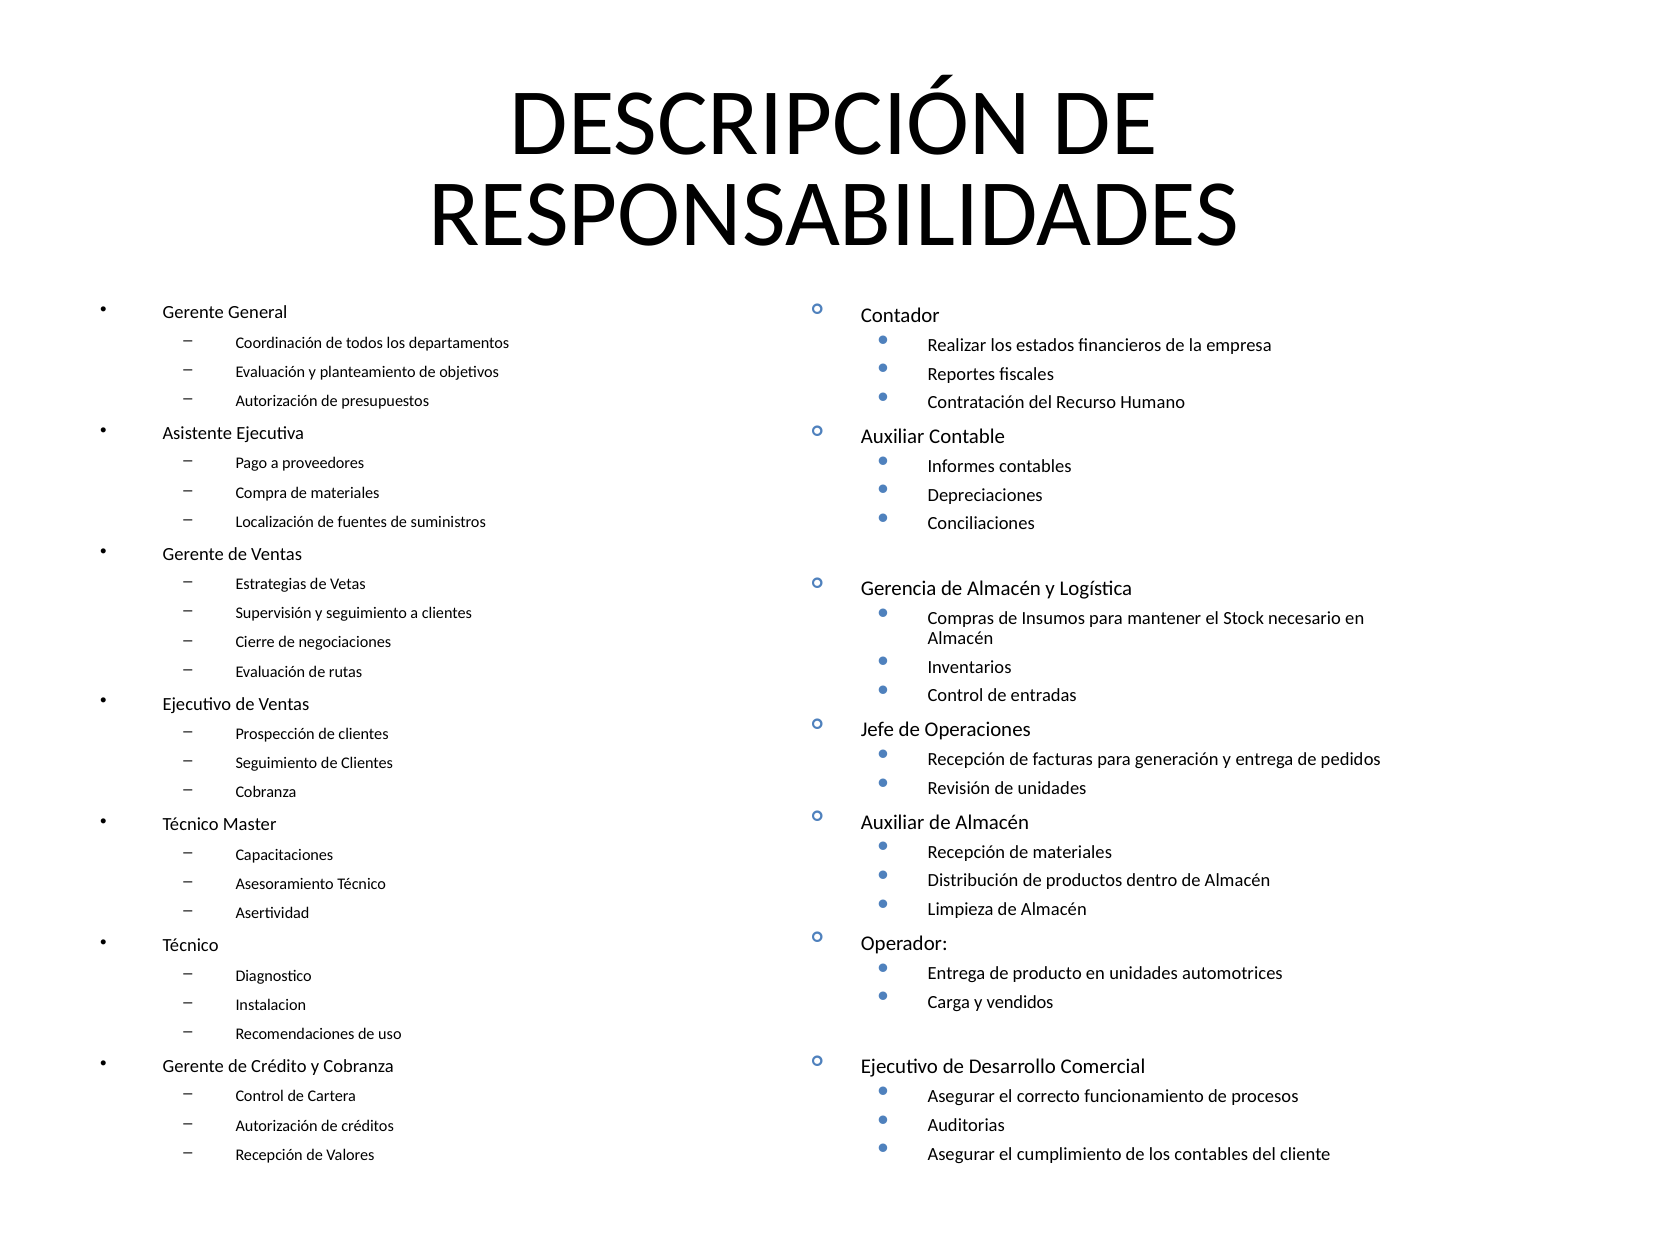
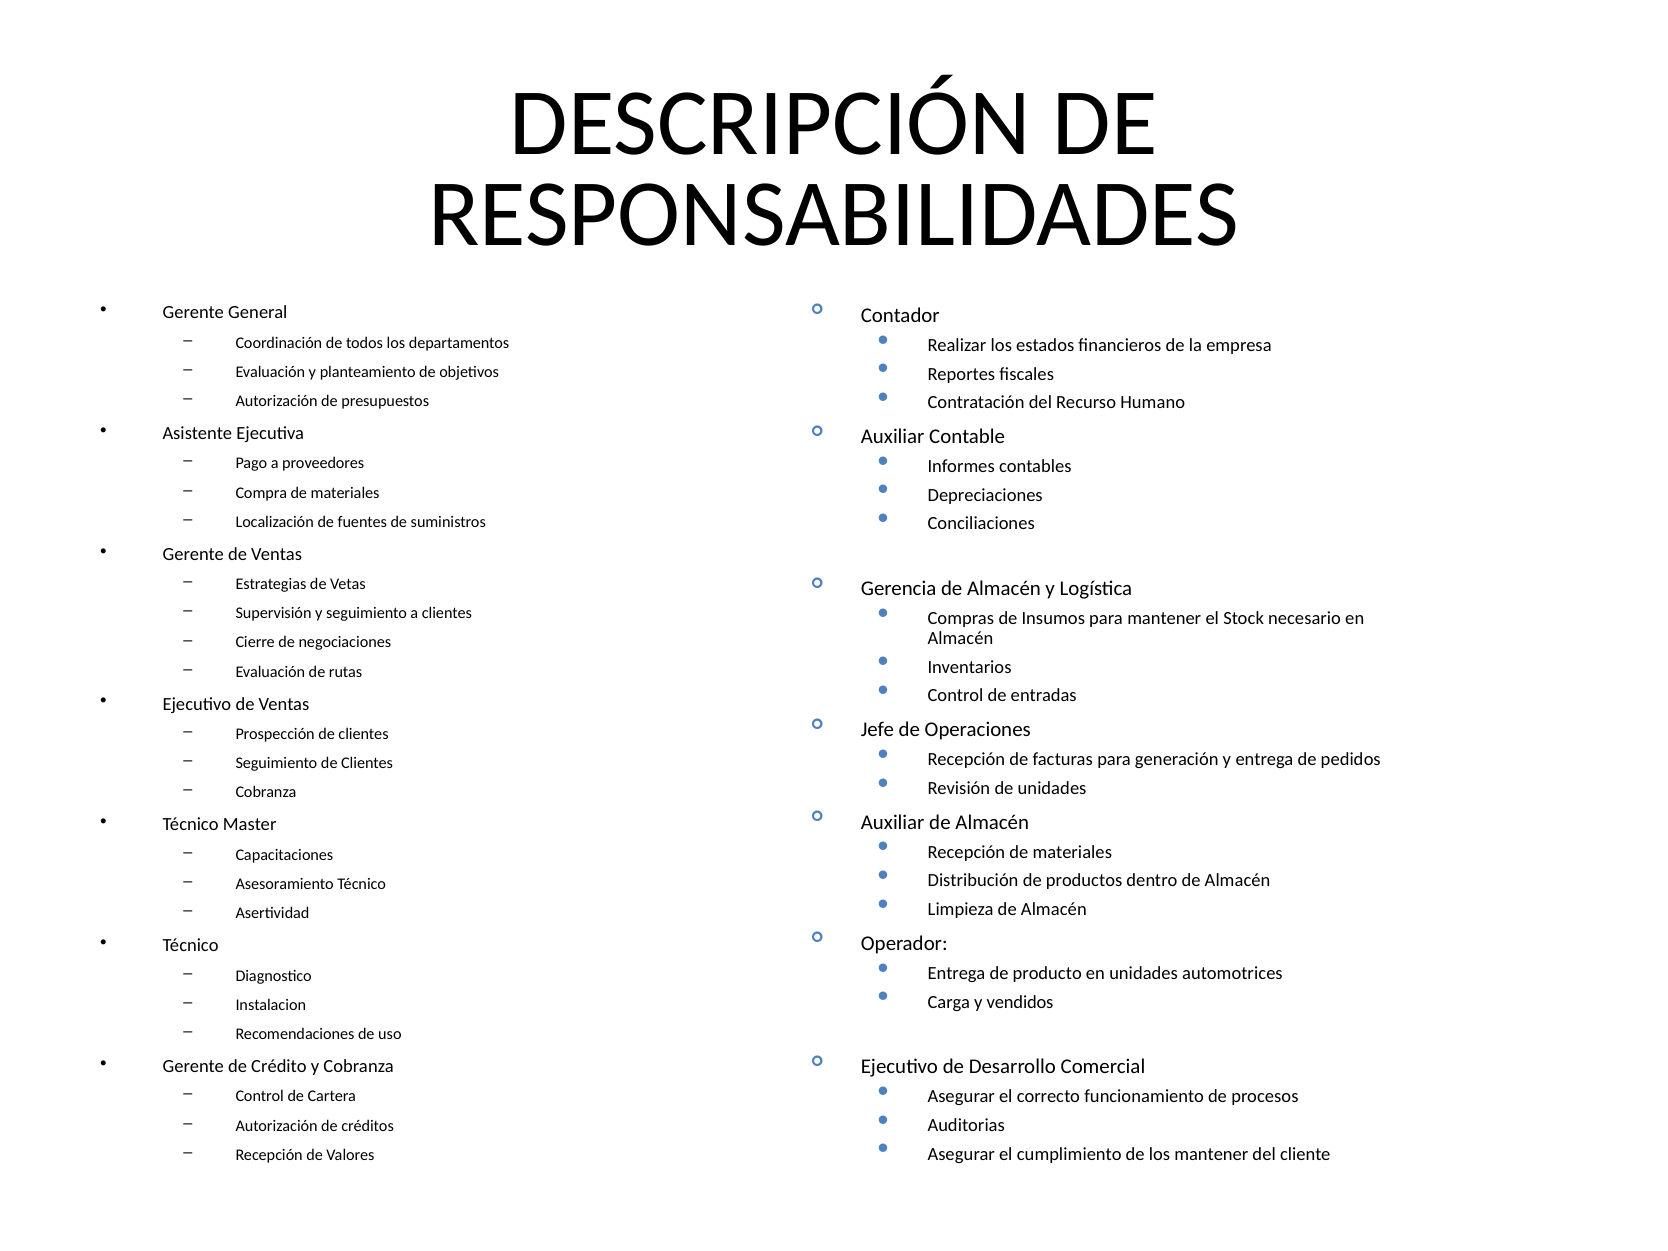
los contables: contables -> mantener (1211, 1154)
